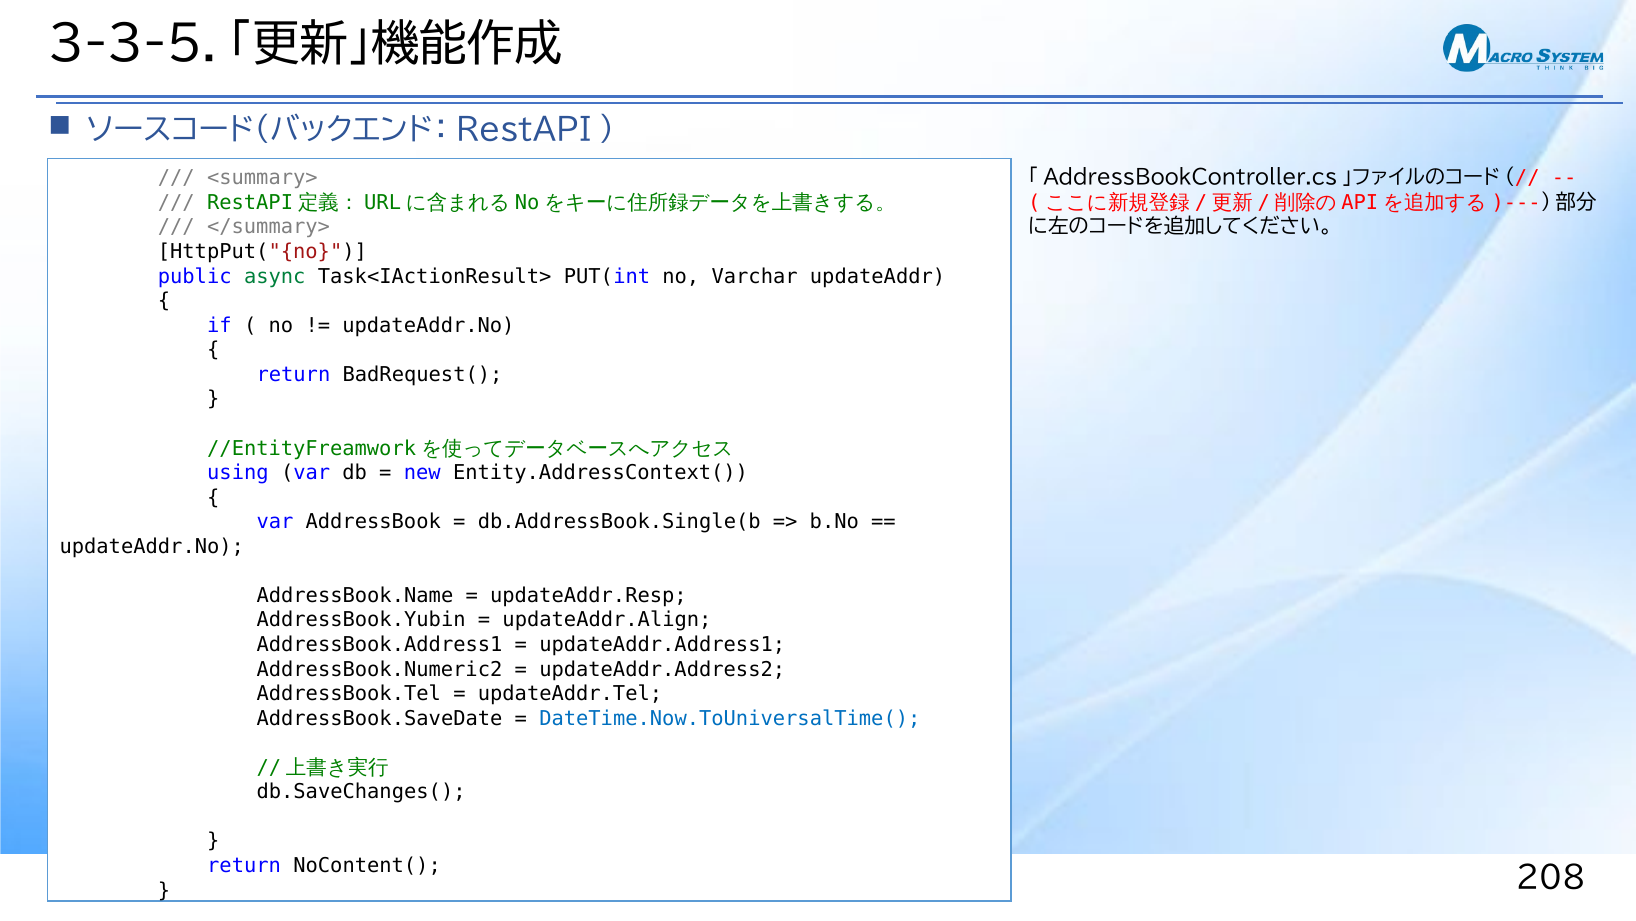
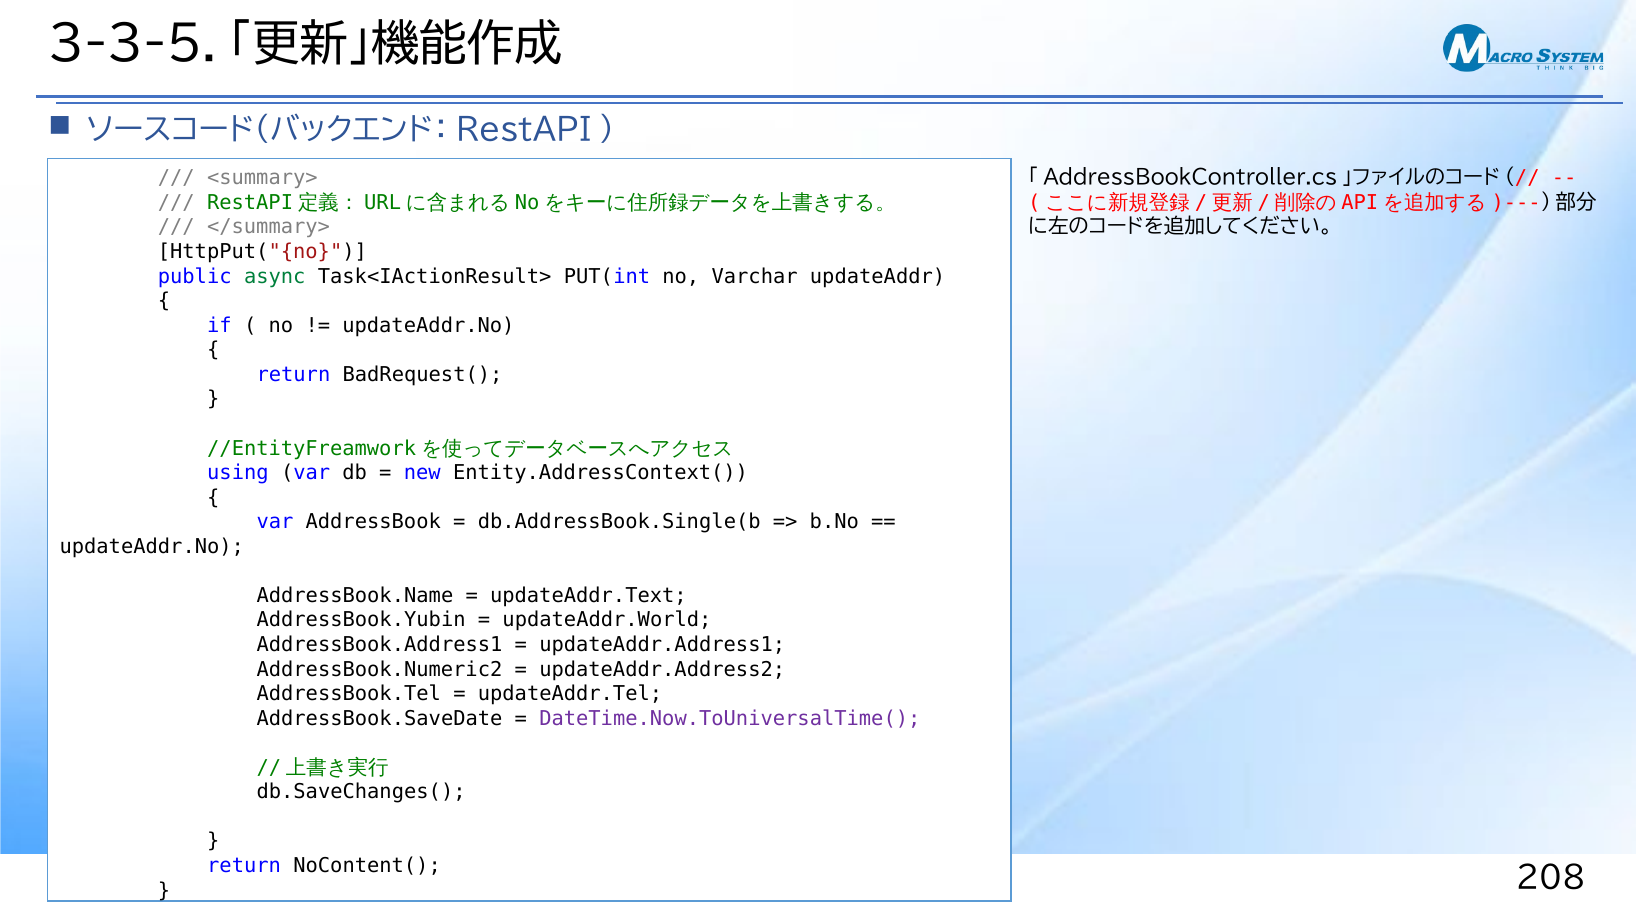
updateAddr.Resp: updateAddr.Resp -> updateAddr.Text (588, 595)
updateAddr.Align: updateAddr.Align -> updateAddr.World (607, 620)
DateTime.Now.ToUniversalTime( colour: blue -> purple (730, 718)
